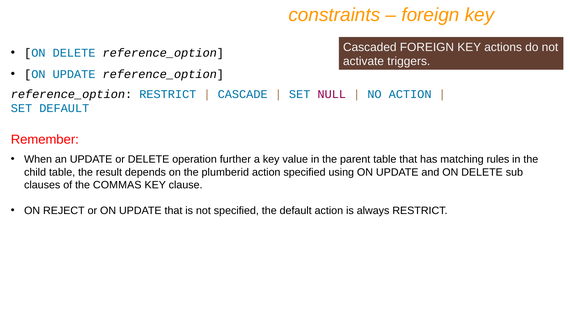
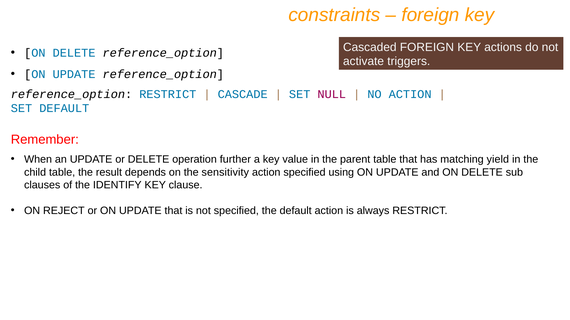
rules: rules -> yield (498, 160)
plumberid: plumberid -> sensitivity (225, 172)
COMMAS: COMMAS -> IDENTIFY (117, 185)
